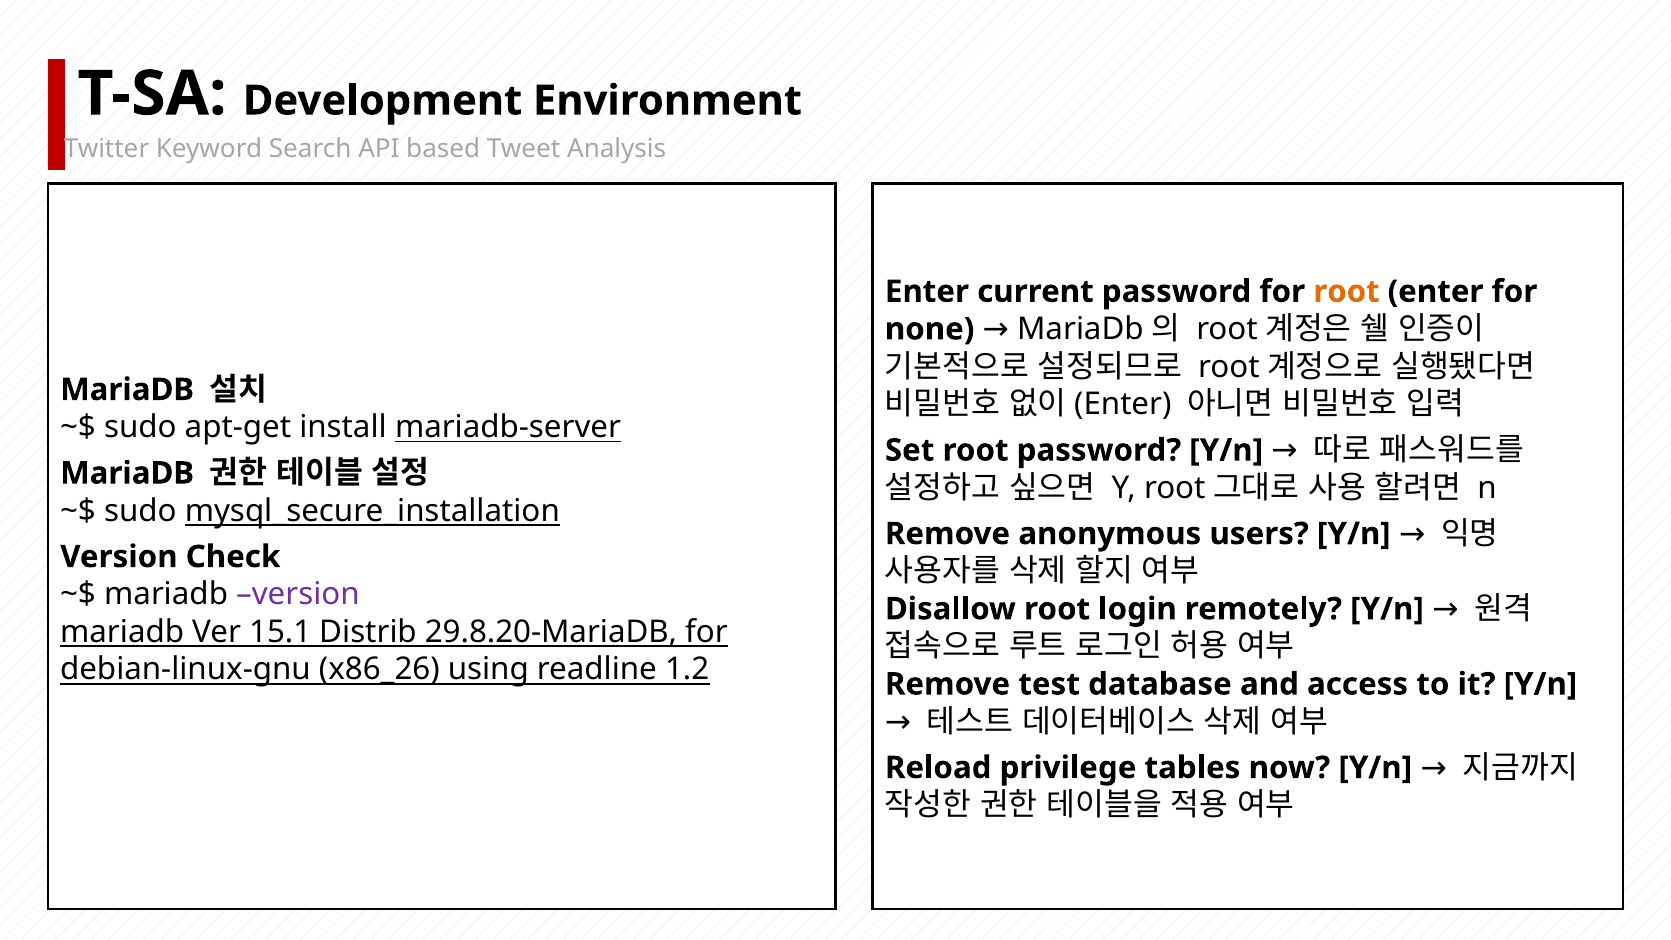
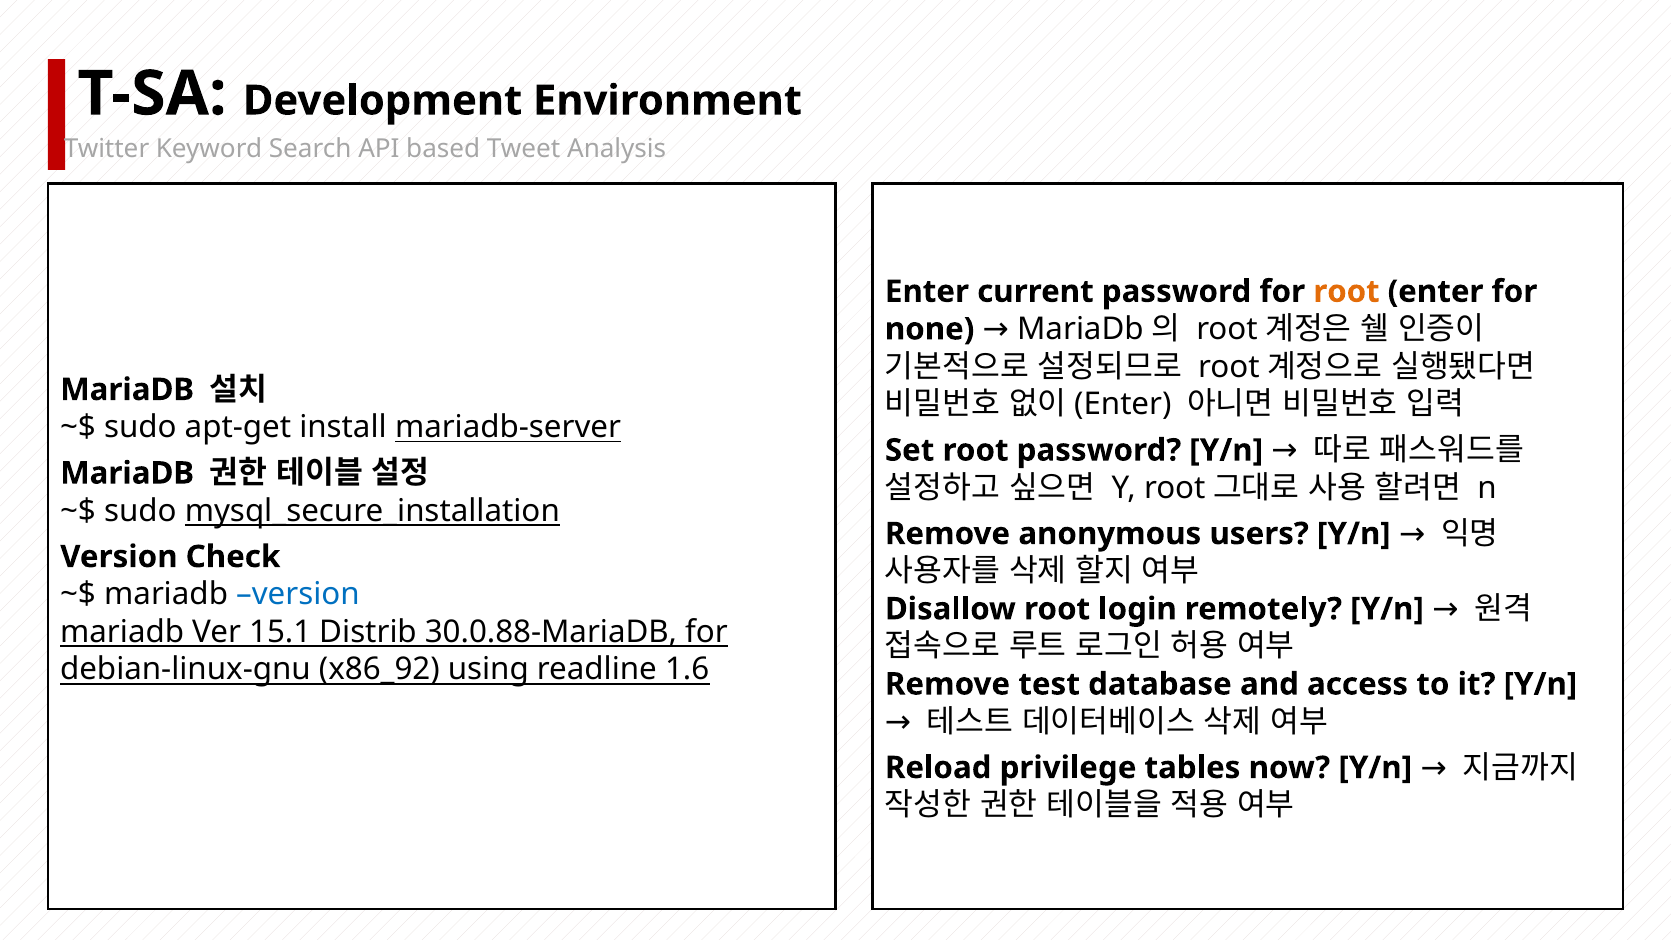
version colour: purple -> blue (298, 594)
29.8.20-MariaDB: 29.8.20-MariaDB -> 30.0.88-MariaDB (551, 632)
x86_26: x86_26 -> x86_92 (379, 670)
1.2: 1.2 -> 1.6 (687, 670)
